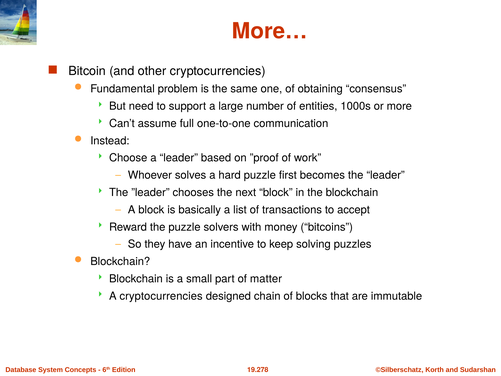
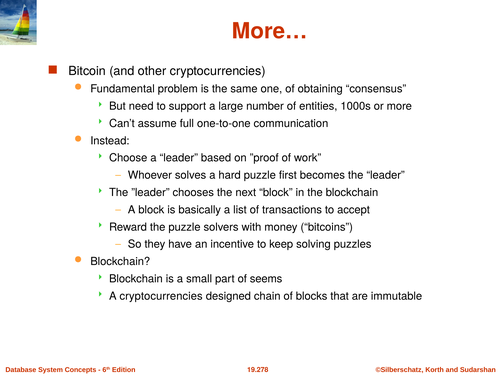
matter: matter -> seems (266, 279)
